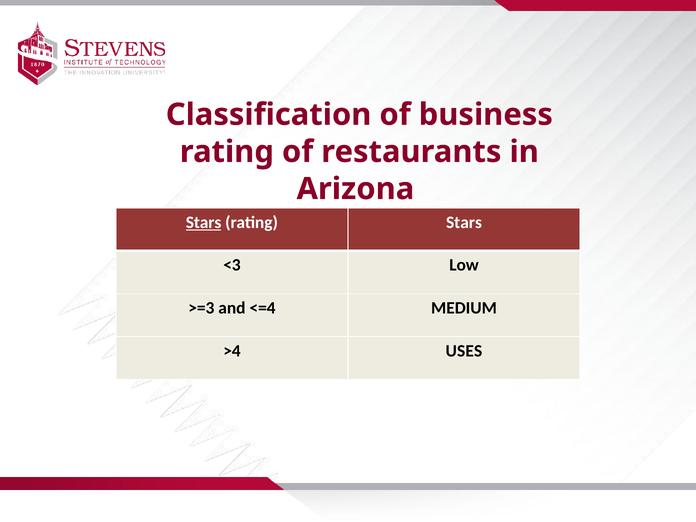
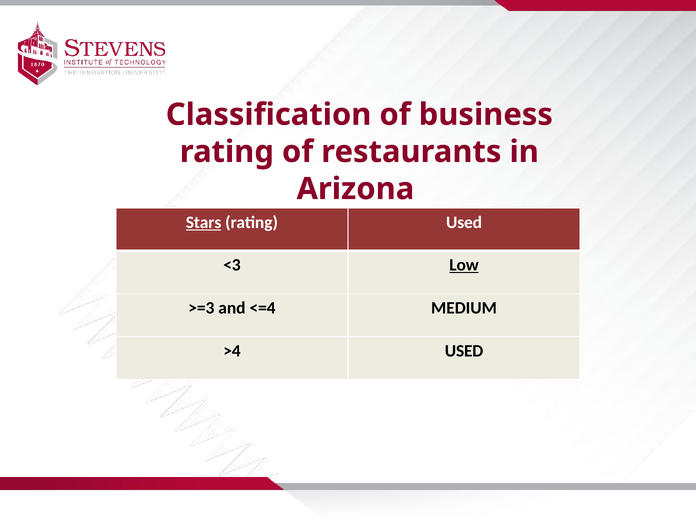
rating Stars: Stars -> Used (464, 222)
Low underline: none -> present (464, 265)
>4 USES: USES -> USED (464, 351)
